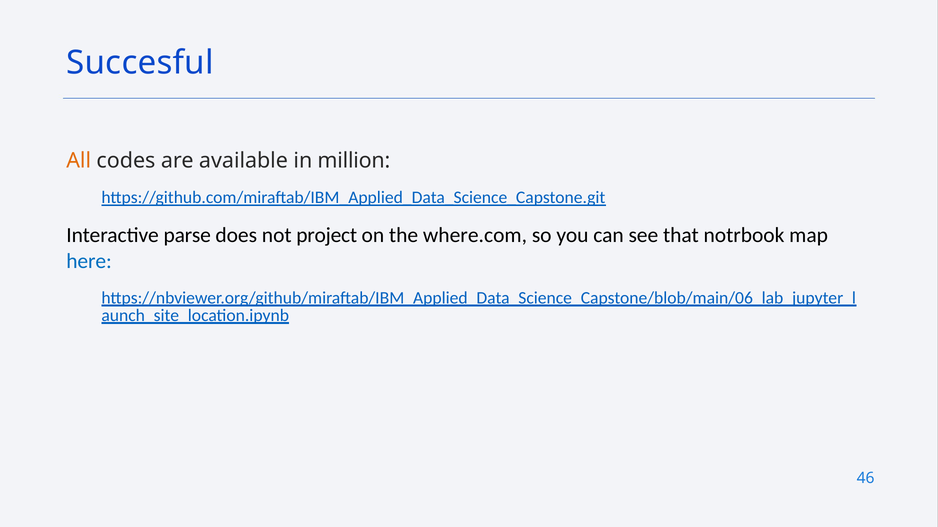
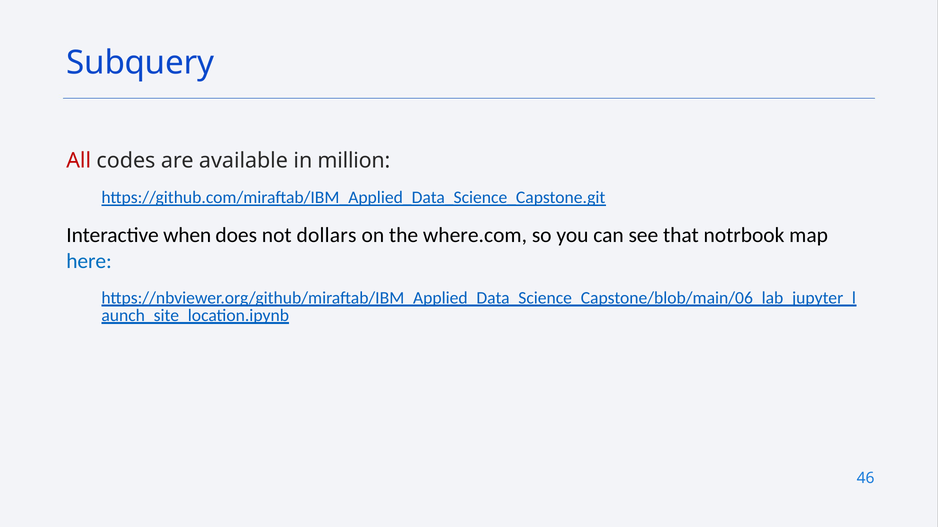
Succesful: Succesful -> Subquery (140, 63)
All colour: orange -> red (79, 161)
parse: parse -> when (187, 236)
project: project -> dollars (327, 236)
